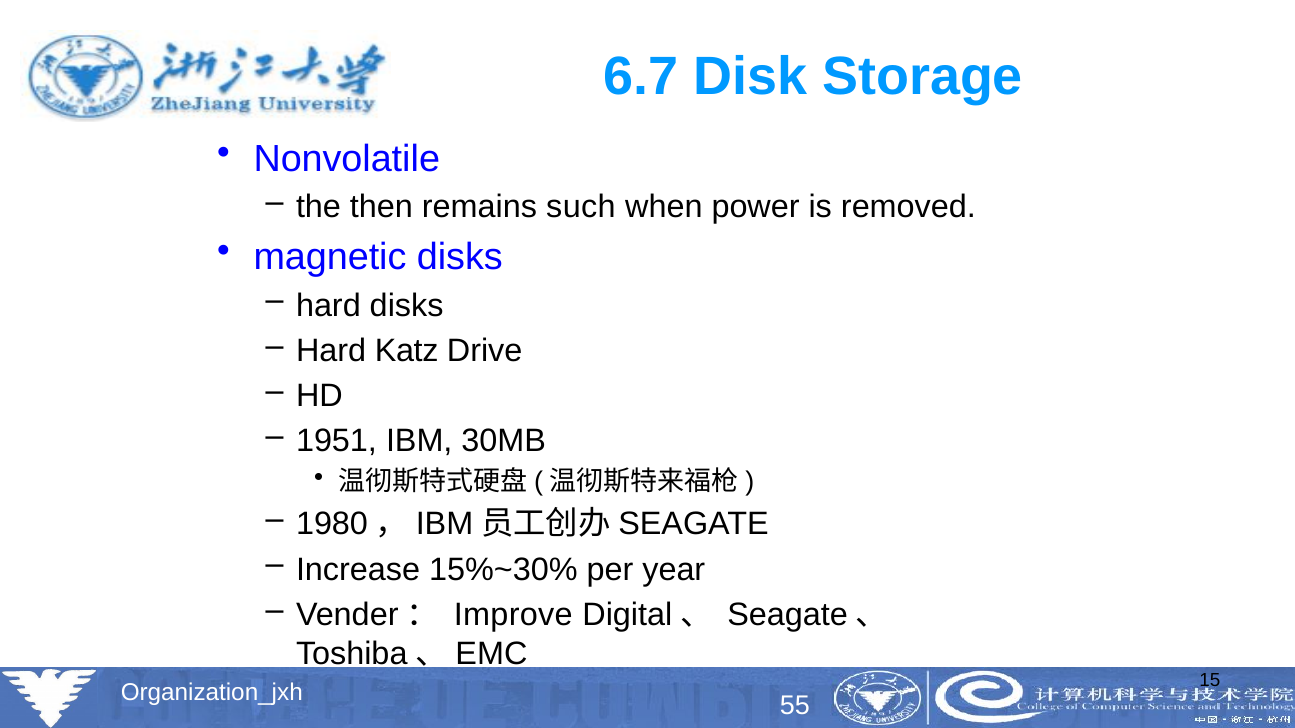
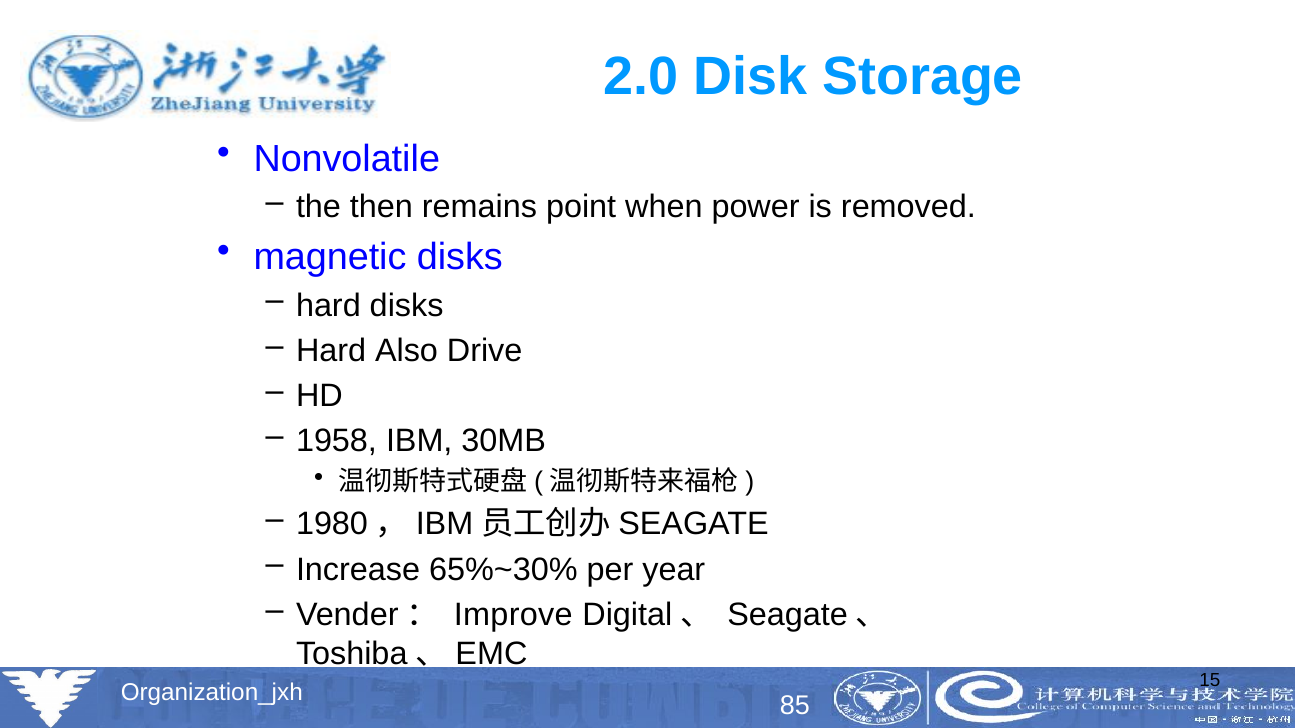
6.7: 6.7 -> 2.0 (641, 77)
such: such -> point (581, 207)
Katz: Katz -> Also (407, 351)
1951: 1951 -> 1958 (336, 442)
15%~30%: 15%~30% -> 65%~30% (503, 570)
55: 55 -> 85 (795, 706)
